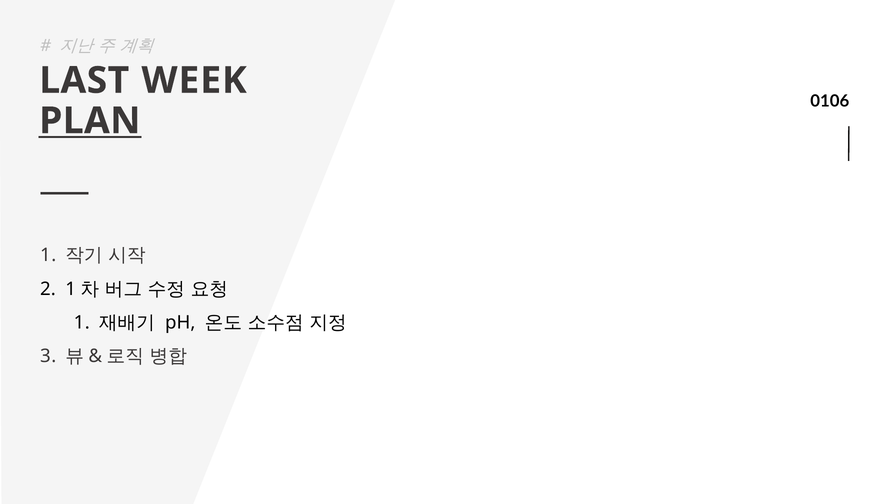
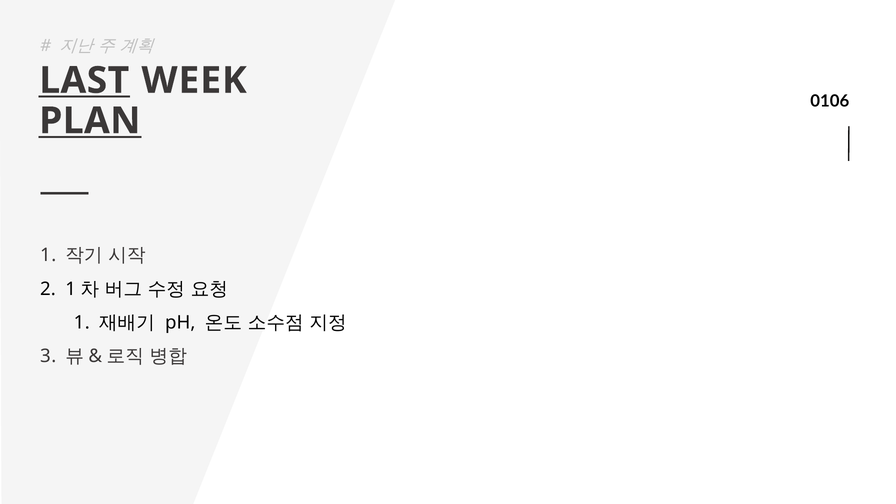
LAST underline: none -> present (84, 81)
